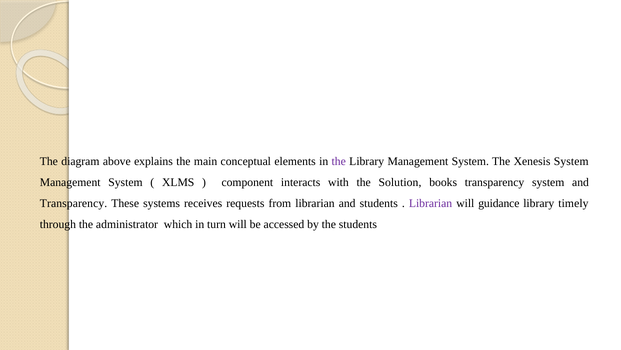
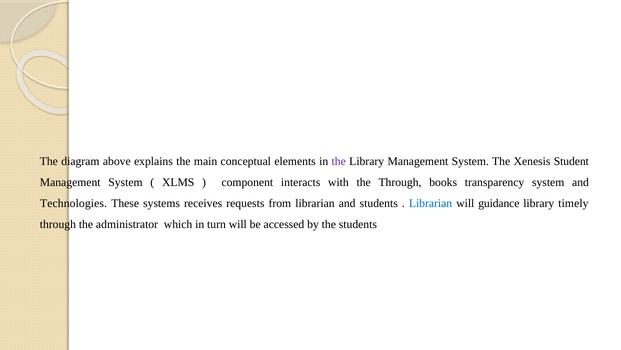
Xenesis System: System -> Student (571, 161)
the Solution: Solution -> Through (400, 182)
Transparency: Transparency -> Technologies (74, 203)
Librarian colour: purple -> blue (431, 203)
